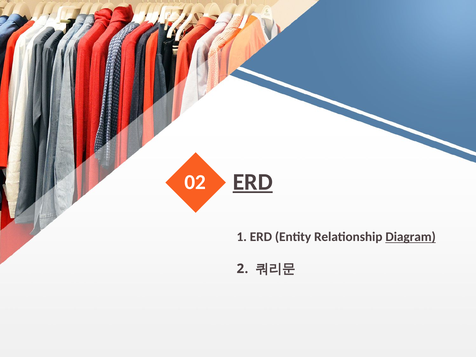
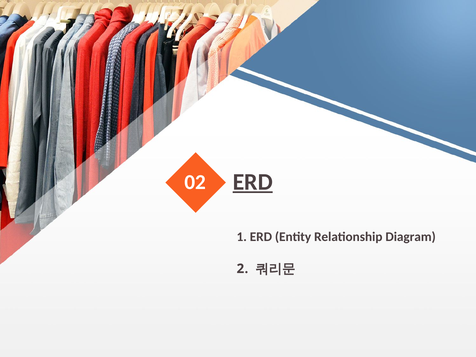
Diagram underline: present -> none (411, 237)
